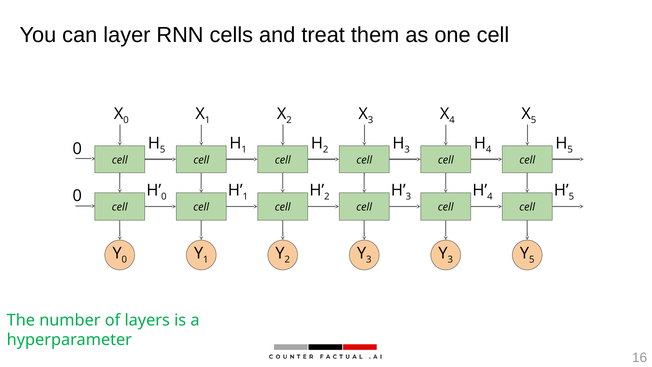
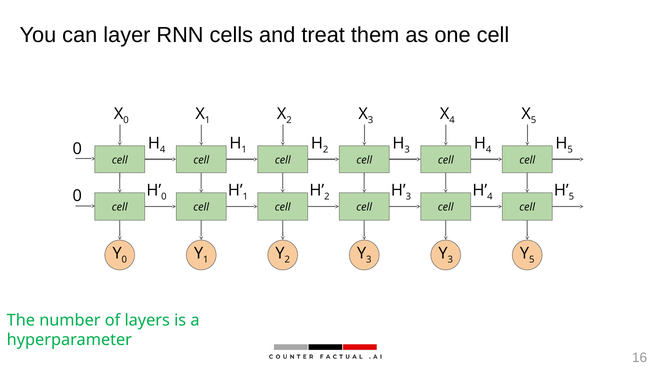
5: 5 -> 4 (163, 149)
